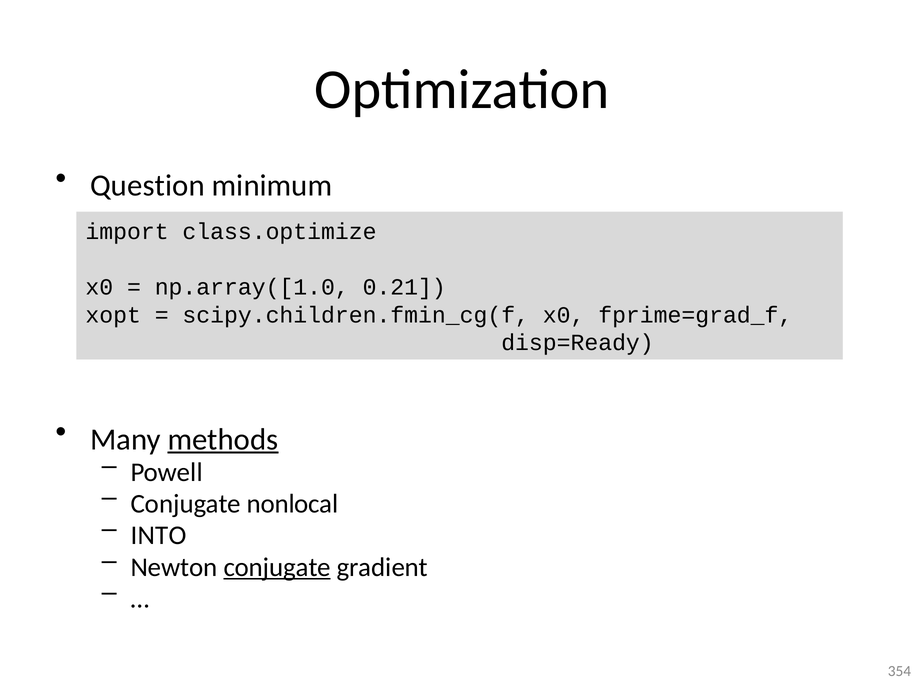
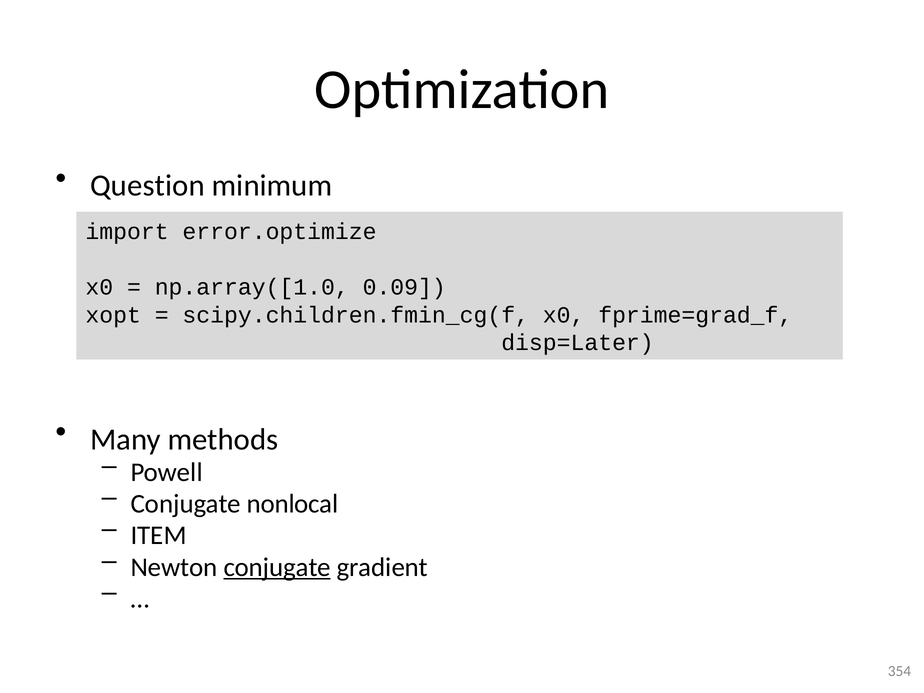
class.optimize: class.optimize -> error.optimize (279, 232)
0.21: 0.21 -> 0.09 (404, 287)
disp=Ready: disp=Ready -> disp=Later (577, 343)
methods underline: present -> none (223, 439)
INTO: INTO -> ITEM (159, 536)
